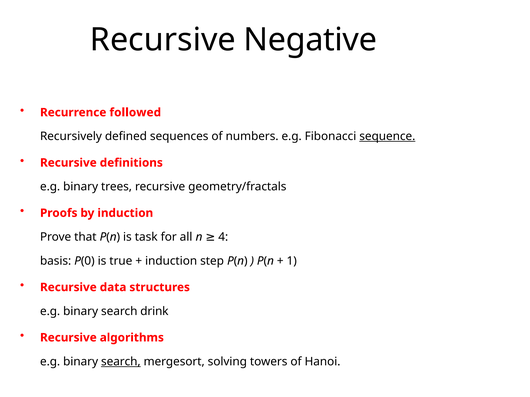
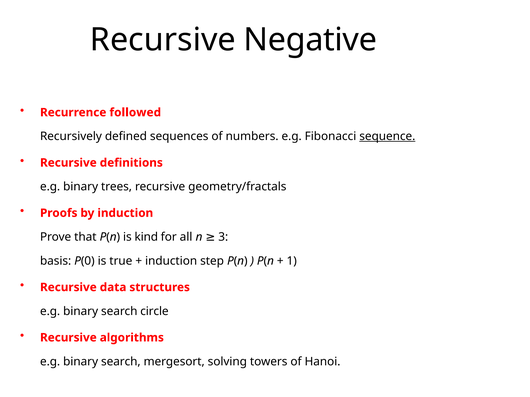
task: task -> kind (146, 237)
4: 4 -> 3 (223, 237)
drink: drink -> circle (154, 312)
search underline: present -> none (121, 362)
